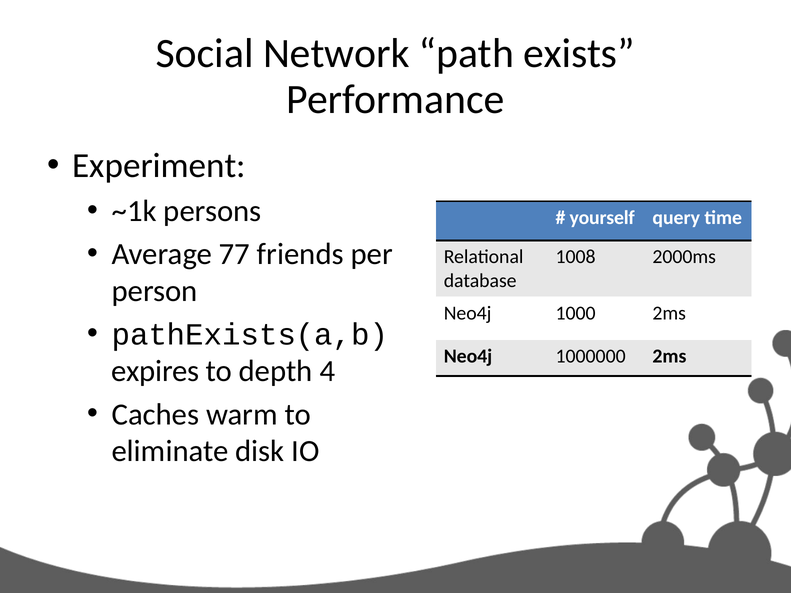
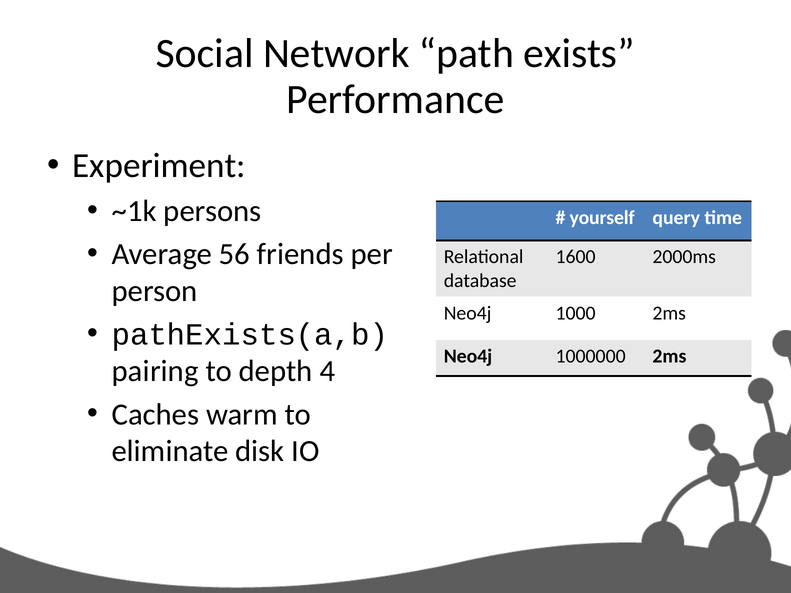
77: 77 -> 56 (234, 254)
1008: 1008 -> 1600 (576, 257)
expires: expires -> pairing (155, 371)
